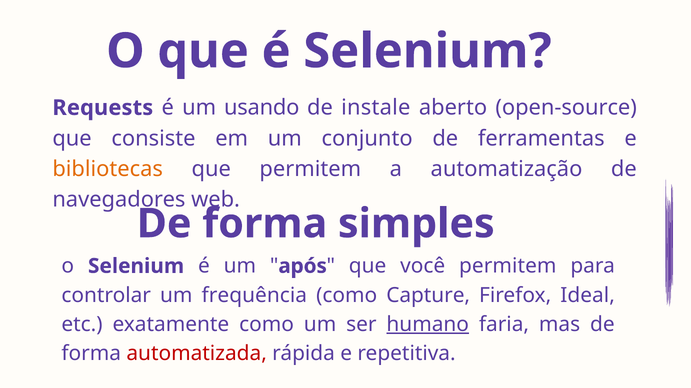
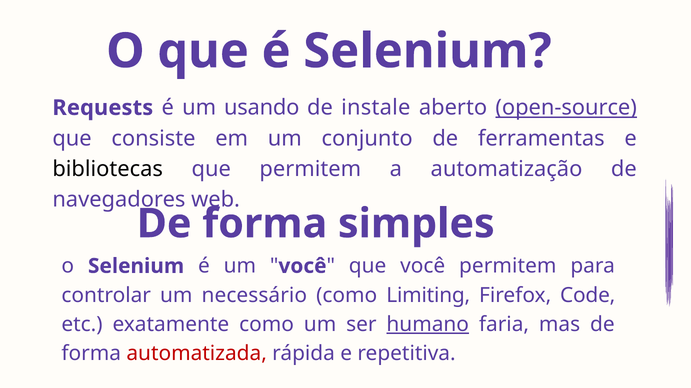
open-source underline: none -> present (566, 108)
bibliotecas colour: orange -> black (108, 169)
após: após -> você (303, 266)
frequência: frequência -> necessário (254, 296)
Capture: Capture -> Limiting (428, 296)
Ideal: Ideal -> Code (588, 296)
